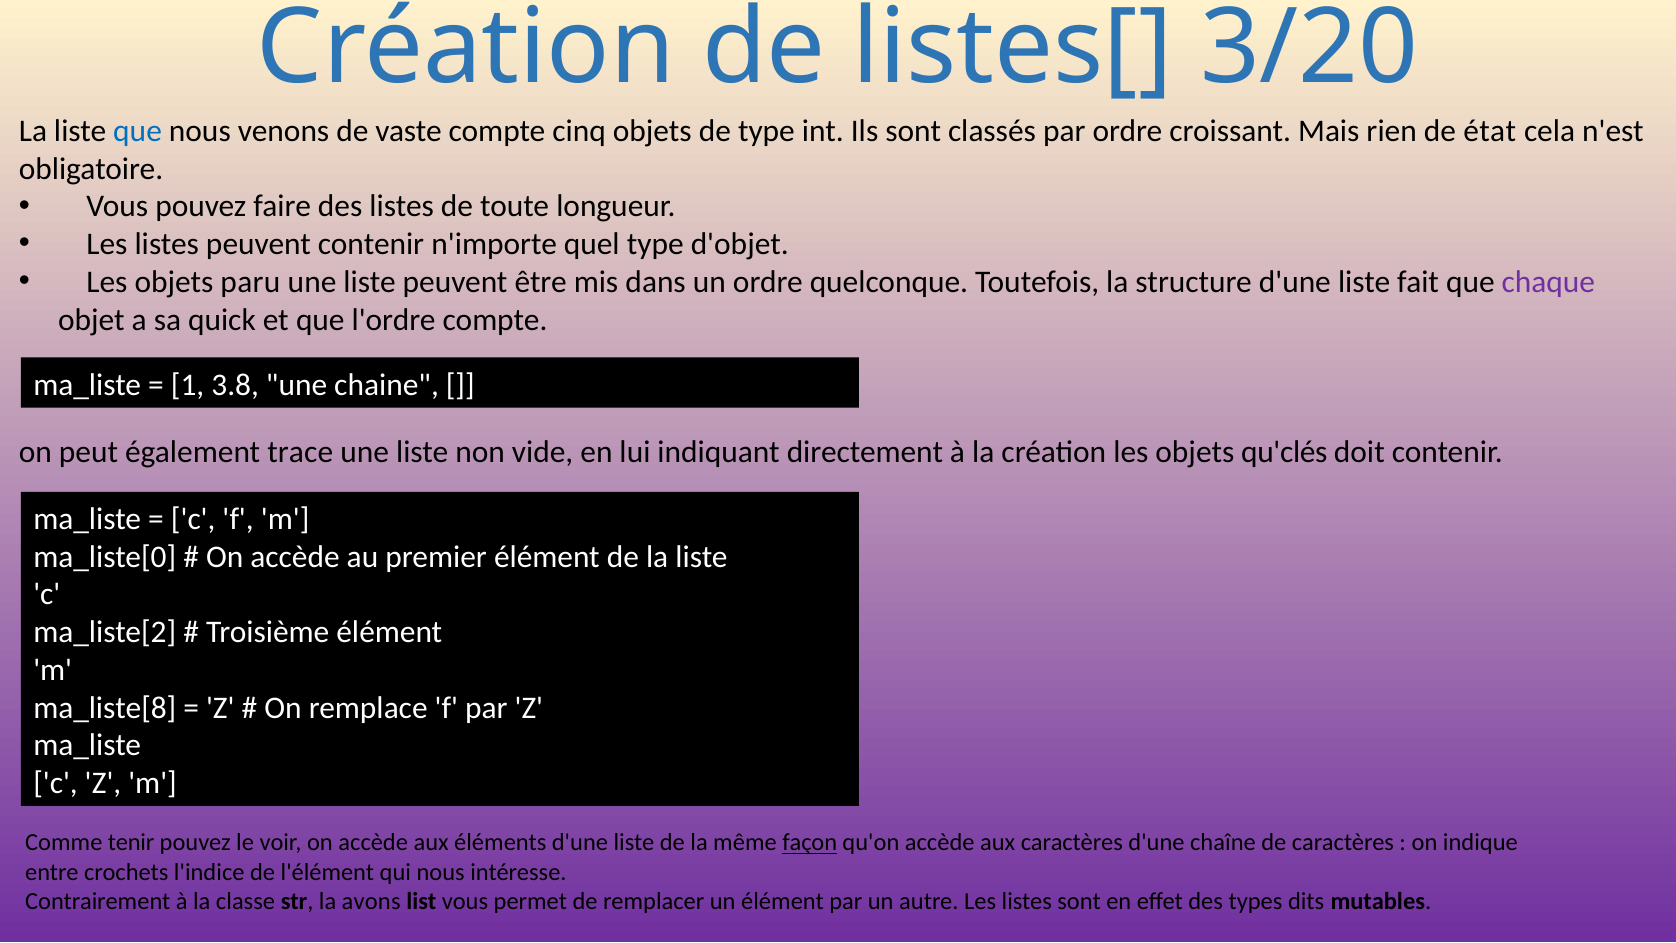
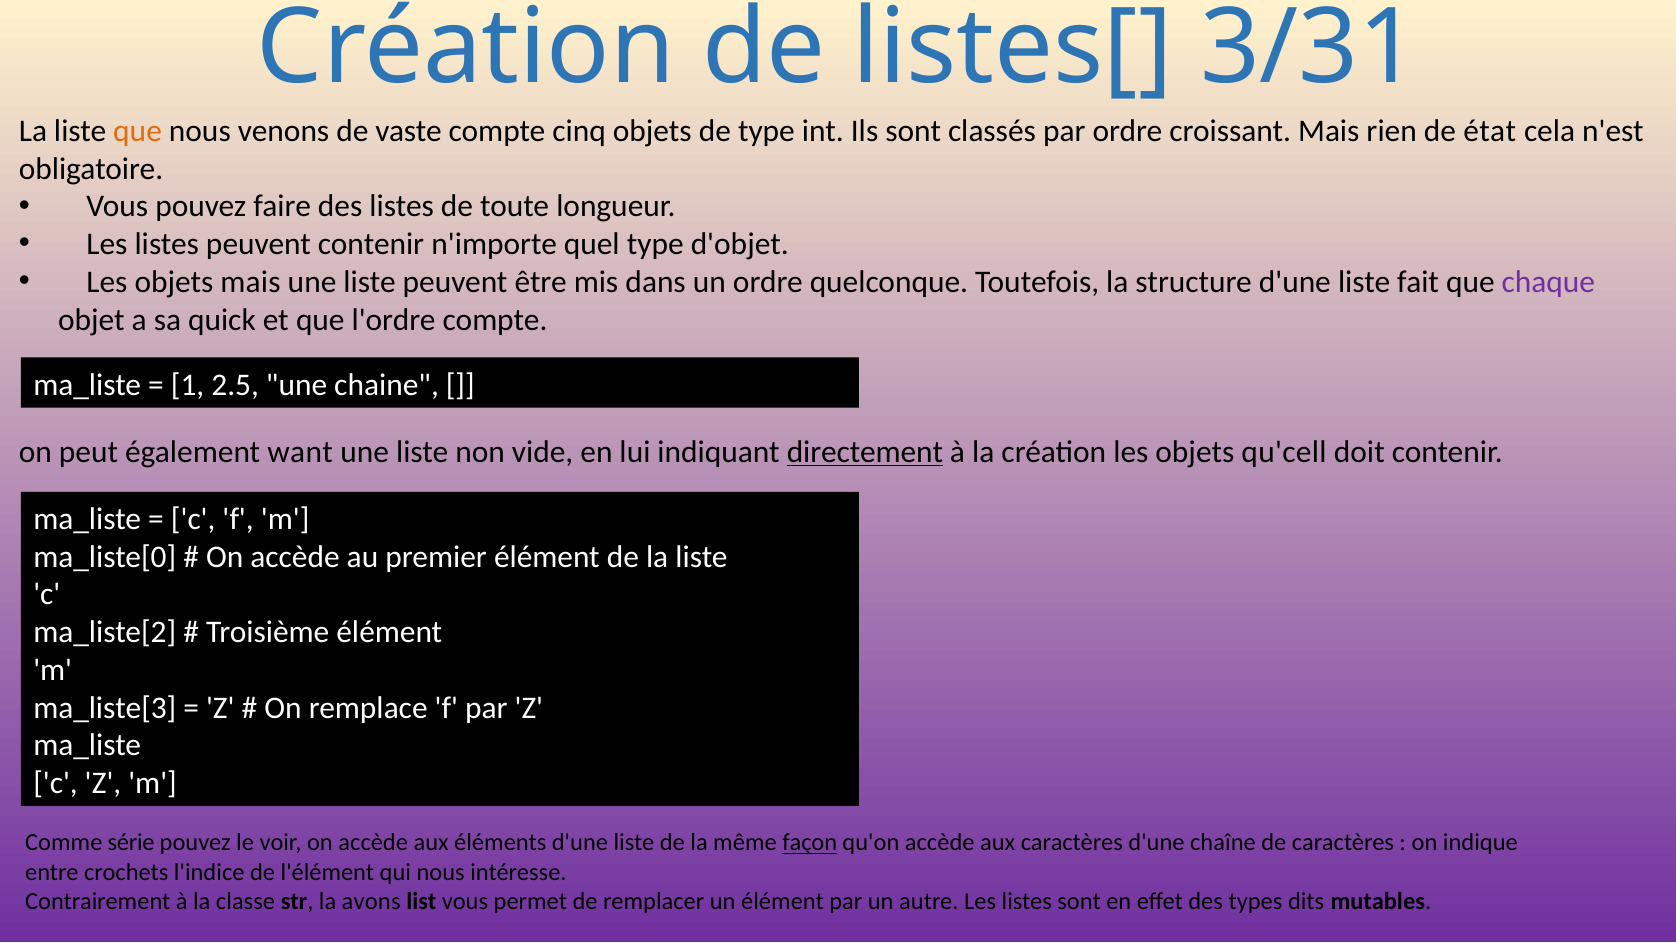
3/20: 3/20 -> 3/31 (1309, 48)
que colour: blue -> orange (138, 131)
objets paru: paru -> mais (250, 282)
3.8: 3.8 -> 2.5 (235, 385)
trace: trace -> want (300, 452)
directement underline: none -> present (865, 452)
qu'clés: qu'clés -> qu'cell (1284, 452)
ma_liste[8: ma_liste[8 -> ma_liste[3 (105, 707)
tenir: tenir -> série (131, 843)
